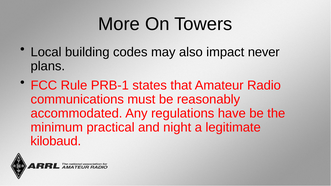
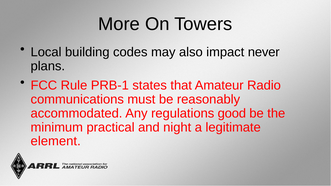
have: have -> good (232, 113)
kilobaud: kilobaud -> element (56, 141)
